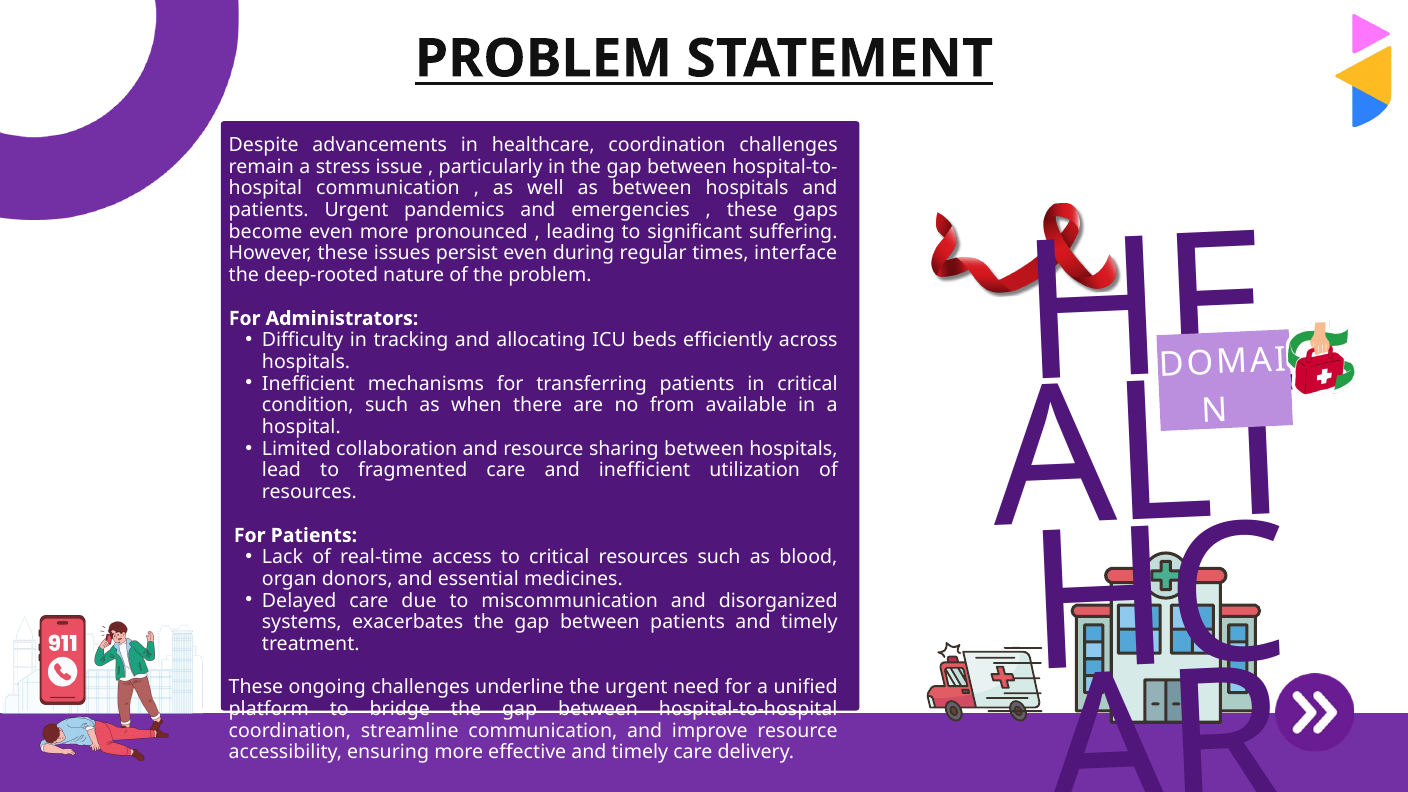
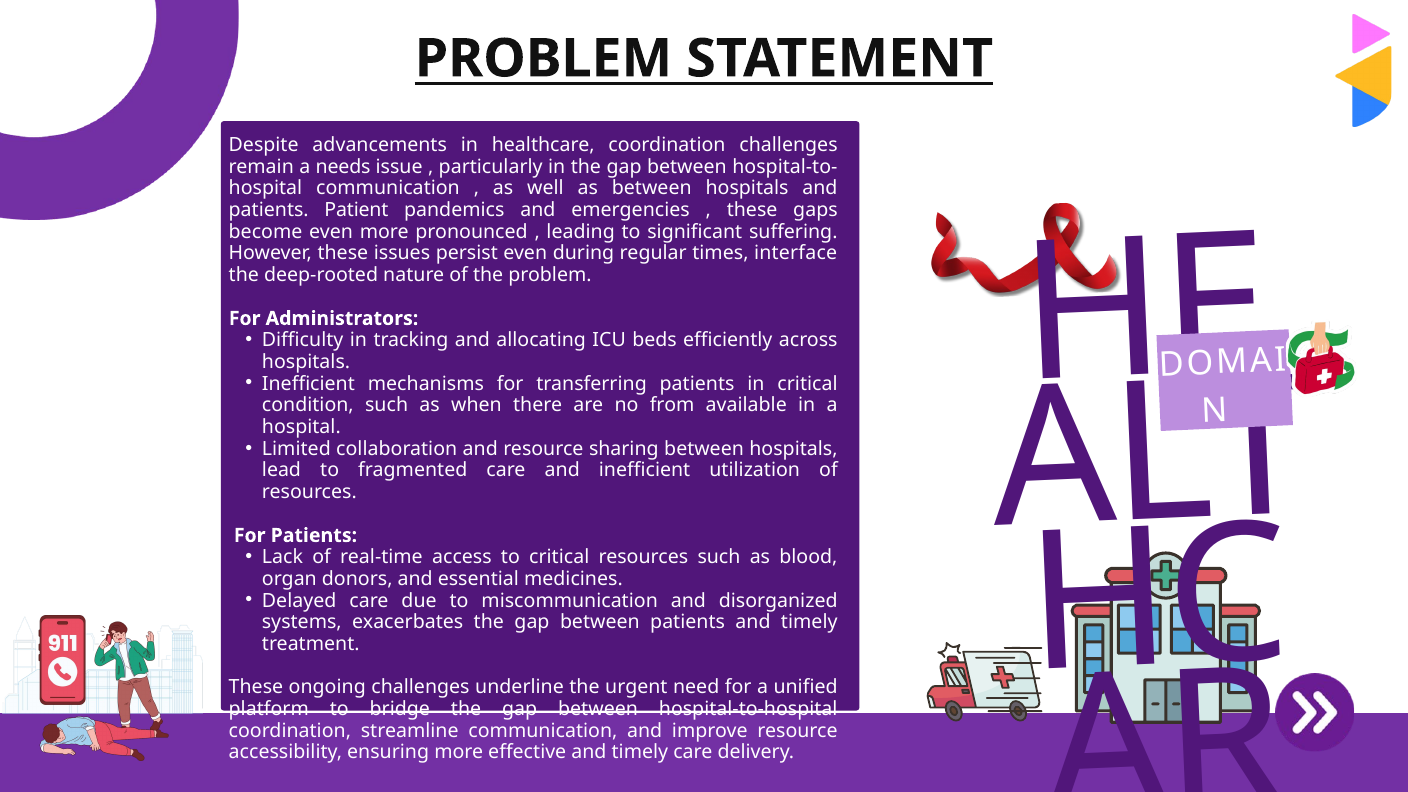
stress: stress -> needs (343, 167)
patients Urgent: Urgent -> Patient (356, 210)
